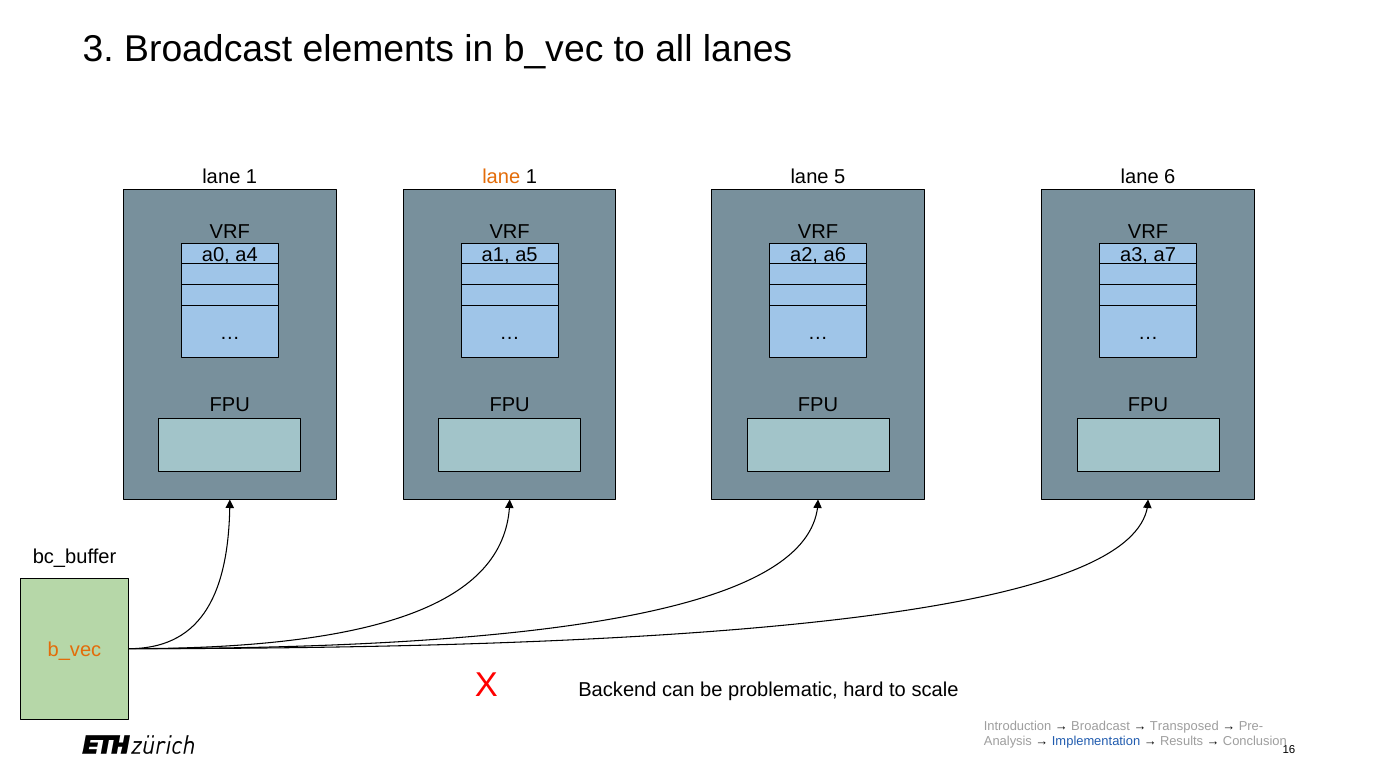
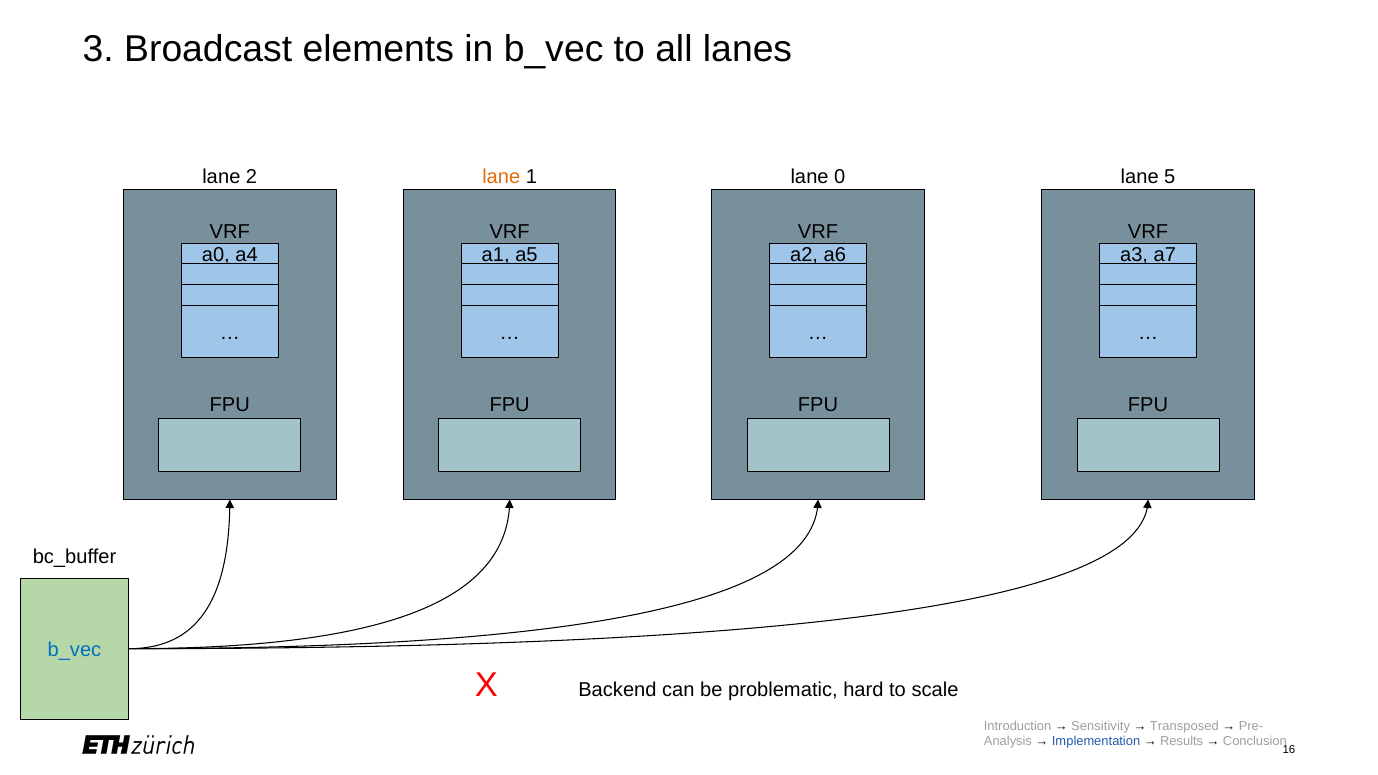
1: 1 -> 2 (252, 177)
5: 5 -> 0 (840, 177)
6: 6 -> 5 (1170, 177)
b_vec colour: orange -> blue (74, 650)
Broadcast: Broadcast -> Sensitivity (1101, 726)
